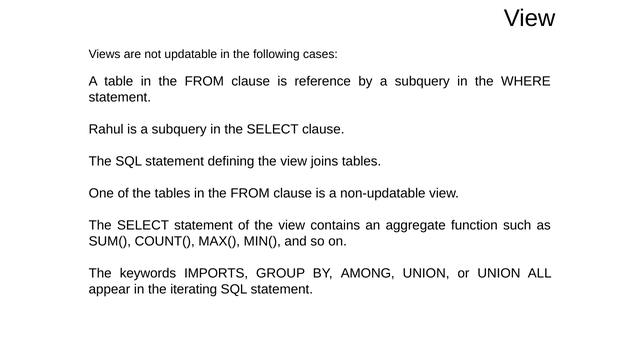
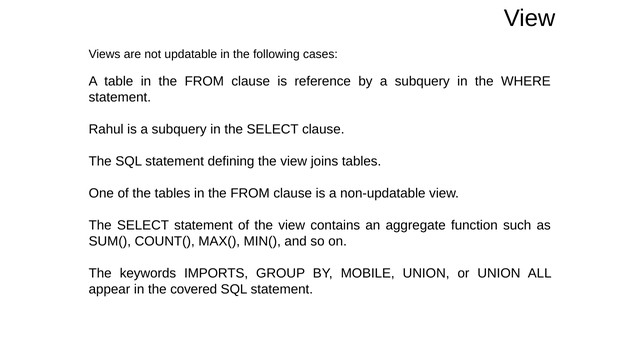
AMONG: AMONG -> MOBILE (368, 274)
iterating: iterating -> covered (194, 290)
